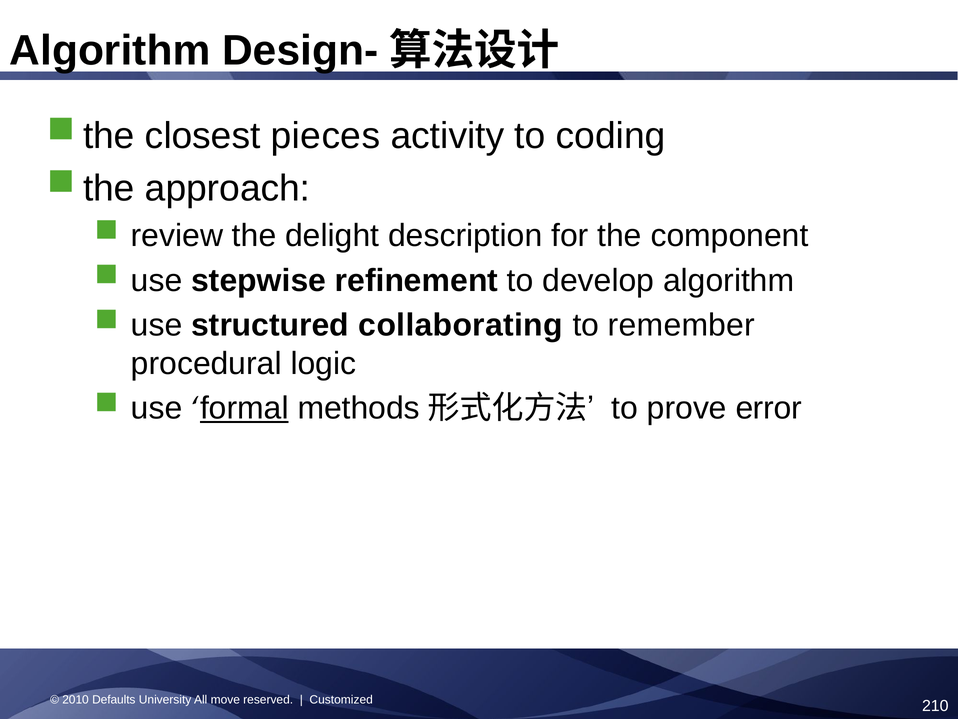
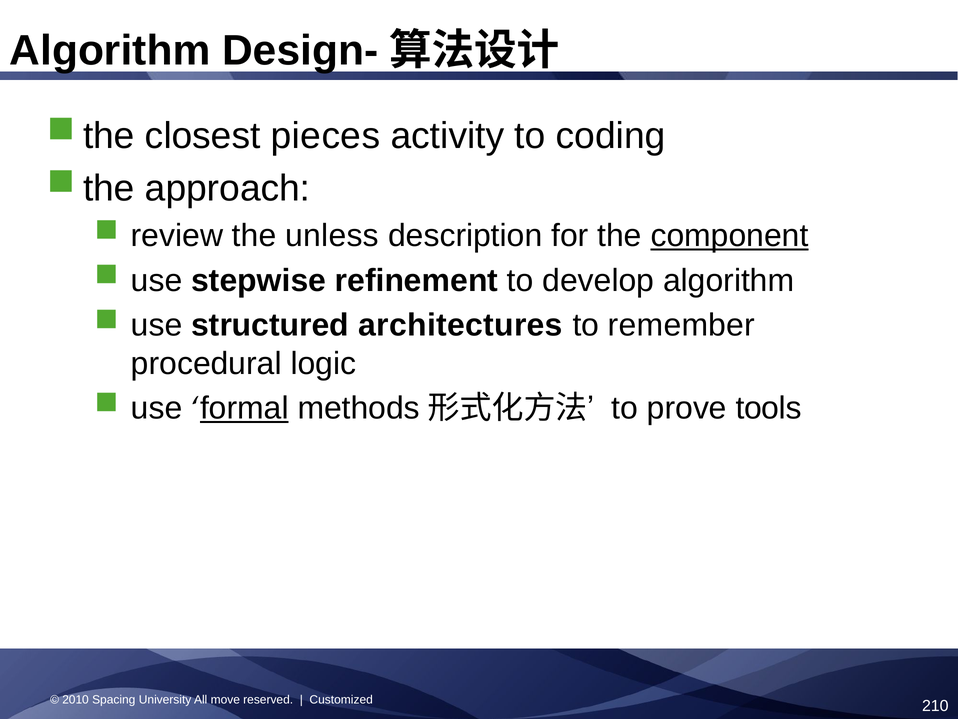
delight: delight -> unless (332, 236)
component underline: none -> present (730, 236)
collaborating: collaborating -> architectures (461, 325)
error: error -> tools (769, 408)
Defaults: Defaults -> Spacing (114, 699)
